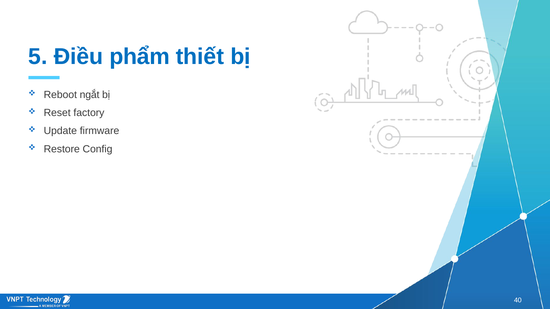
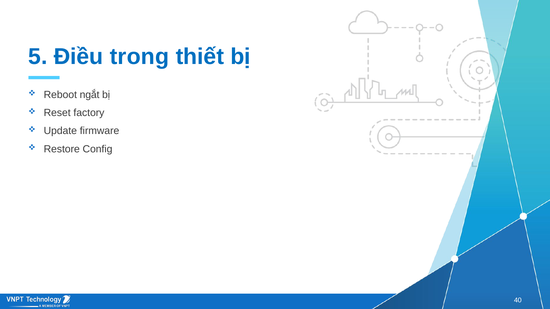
phẩm: phẩm -> trong (139, 57)
